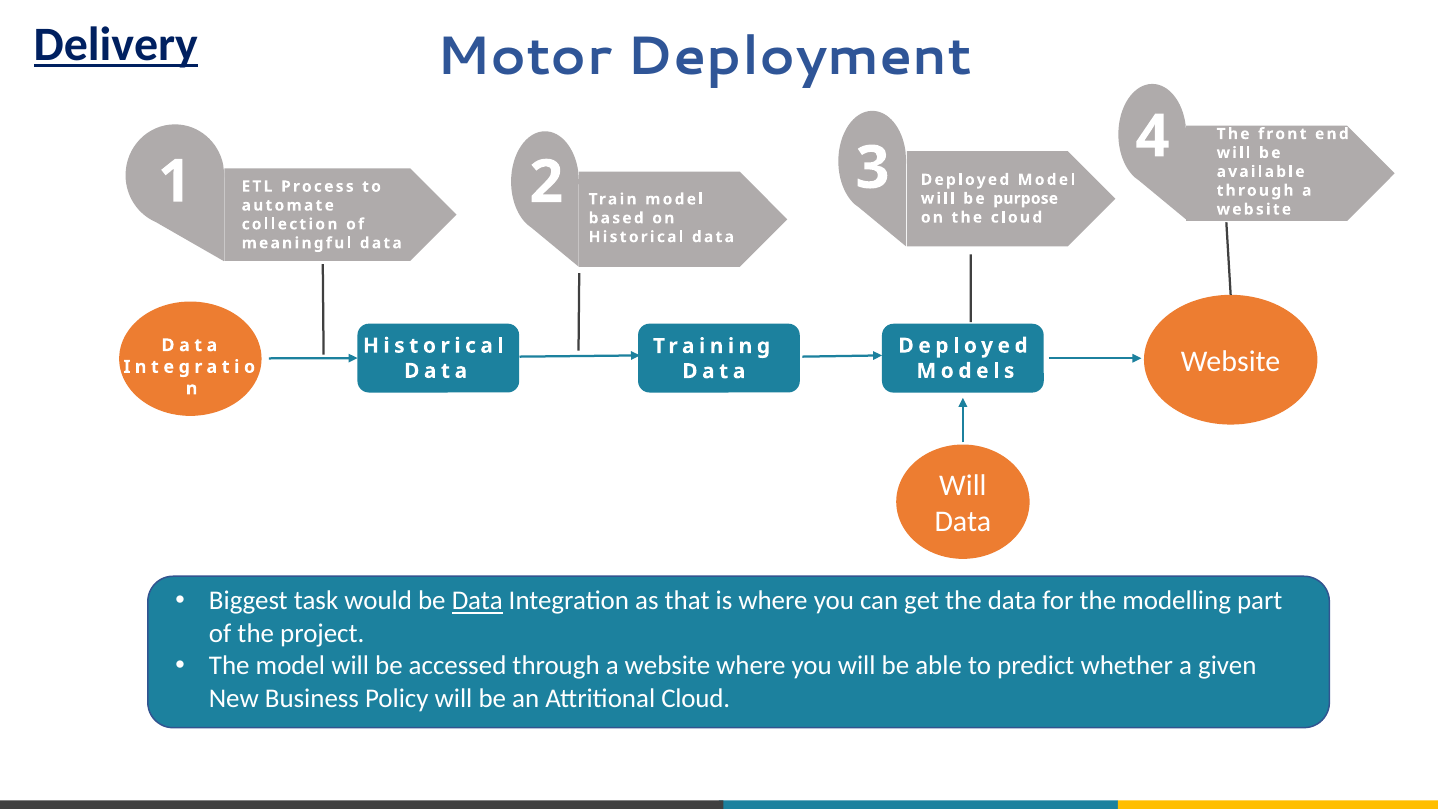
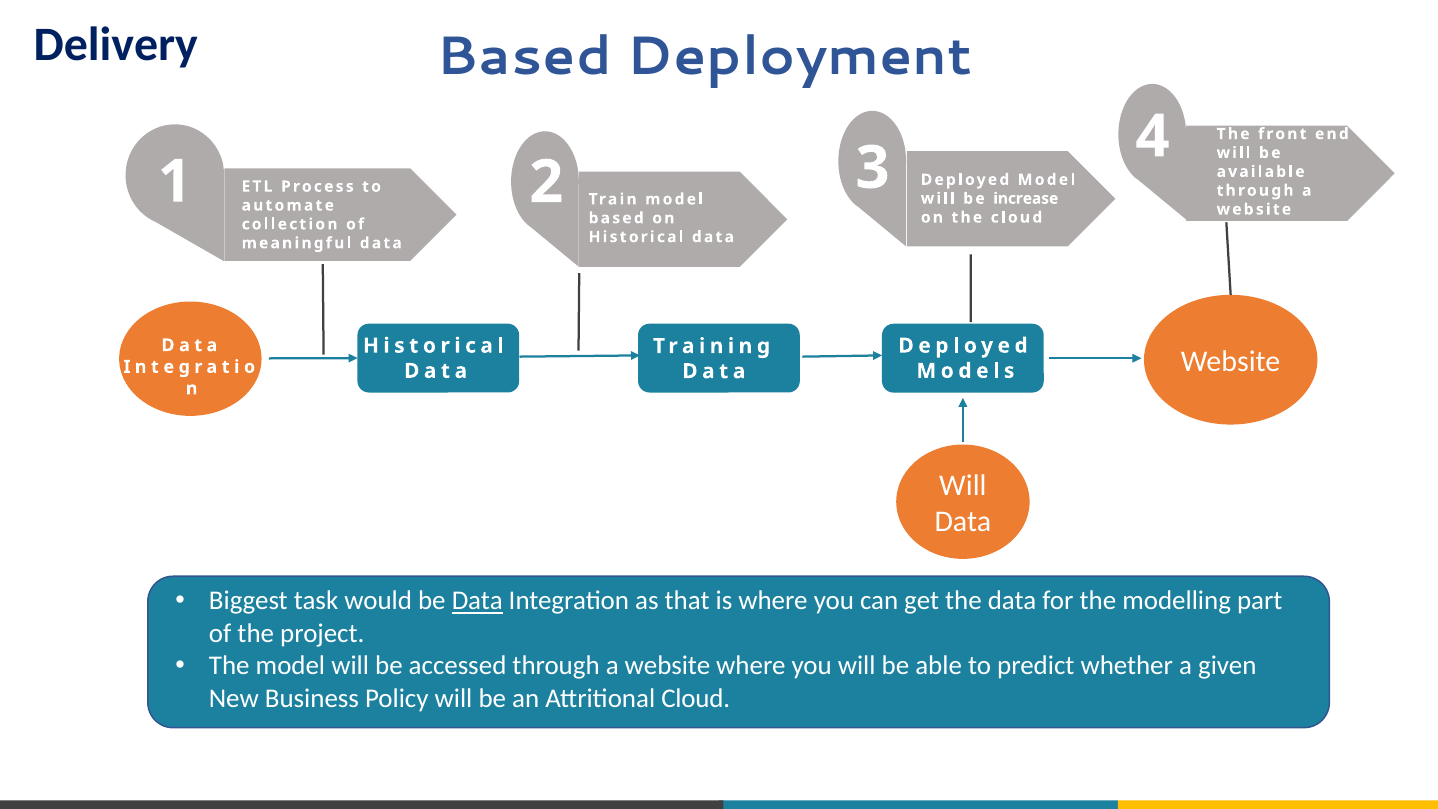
Delivery underline: present -> none (116, 45)
Motor: Motor -> Based (524, 57)
purpose: purpose -> increase (1026, 198)
